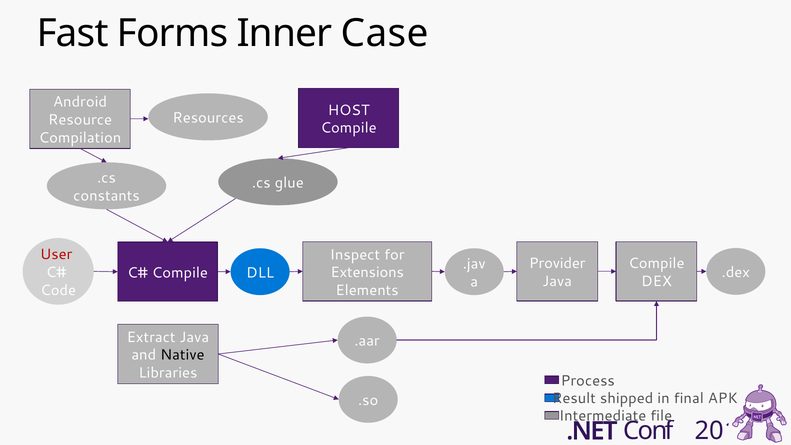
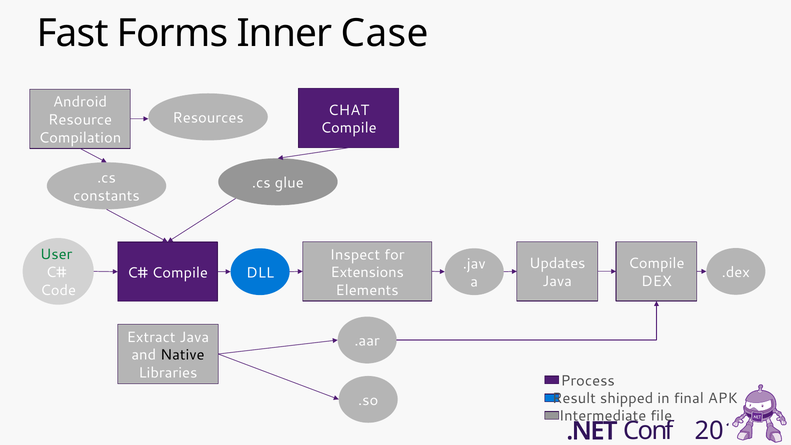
HOST: HOST -> CHAT (349, 110)
User colour: red -> green (56, 255)
Provider: Provider -> Updates (557, 263)
